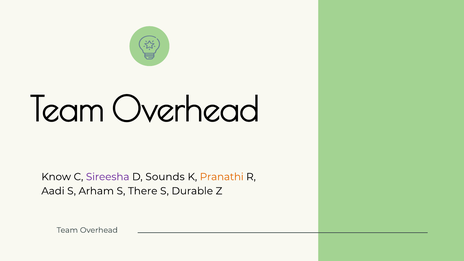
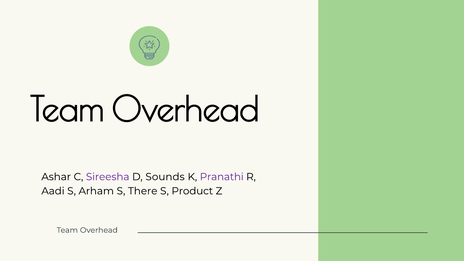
Know: Know -> Ashar (56, 177)
Pranathi colour: orange -> purple (222, 177)
Durable: Durable -> Product (192, 191)
